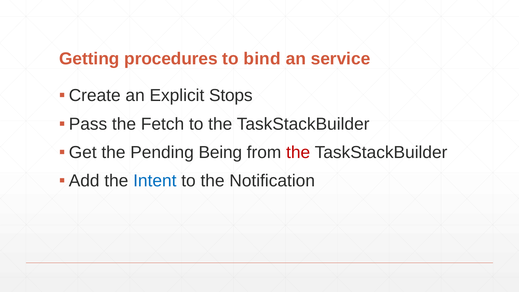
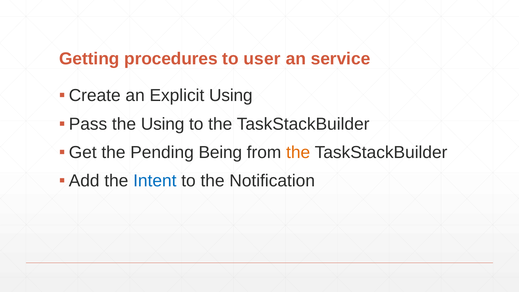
bind: bind -> user (262, 59)
Explicit Stops: Stops -> Using (231, 96)
the Fetch: Fetch -> Using (163, 124)
the colour: red -> orange (298, 152)
